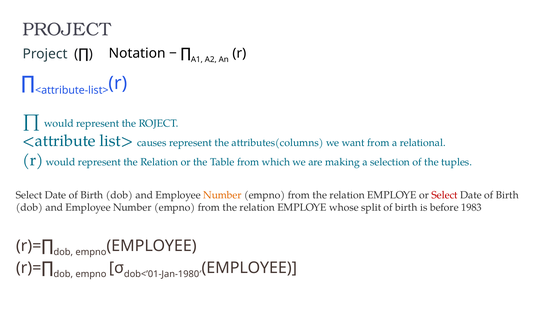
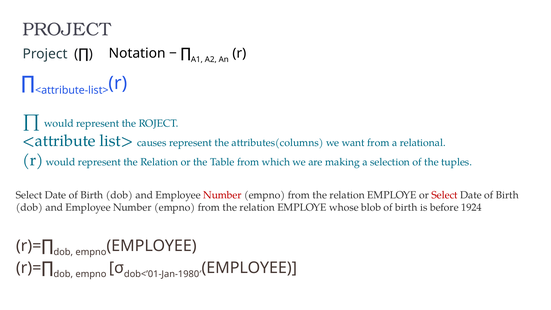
Number colour: orange -> red (222, 195)
split: split -> blob (371, 207)
1983: 1983 -> 1924 (472, 207)
